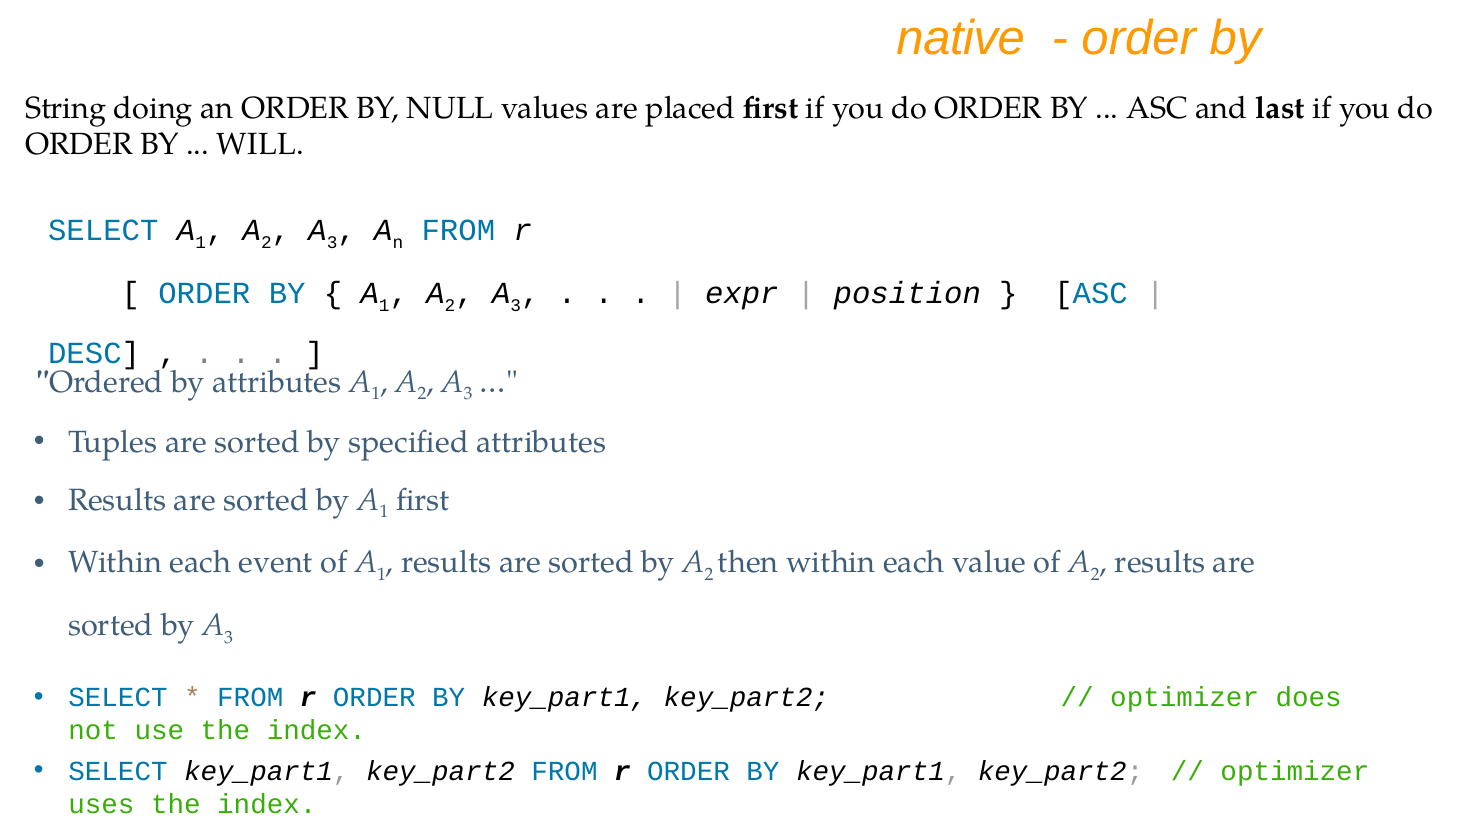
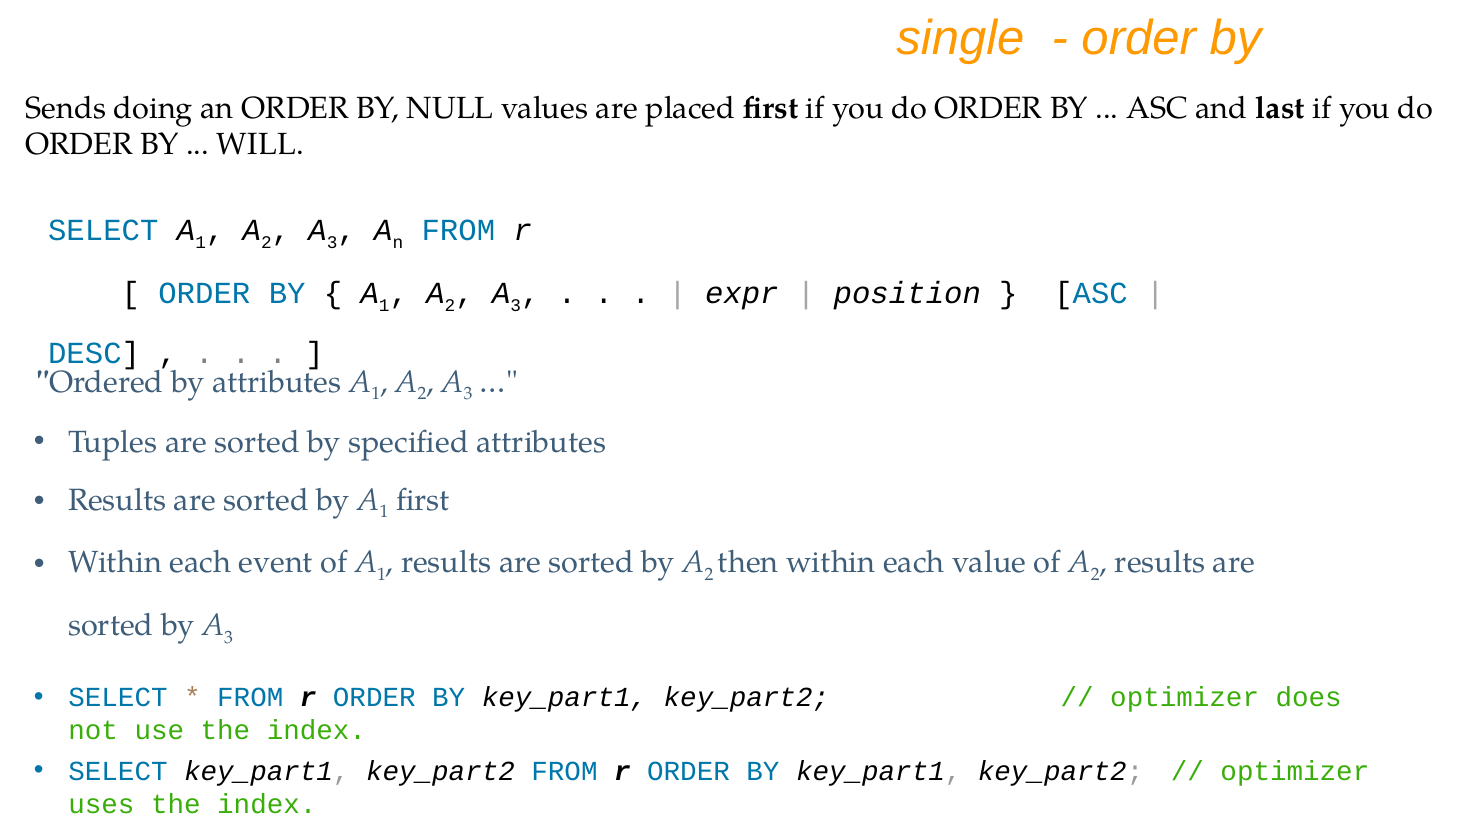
native: native -> single (960, 38)
String: String -> Sends (66, 108)
